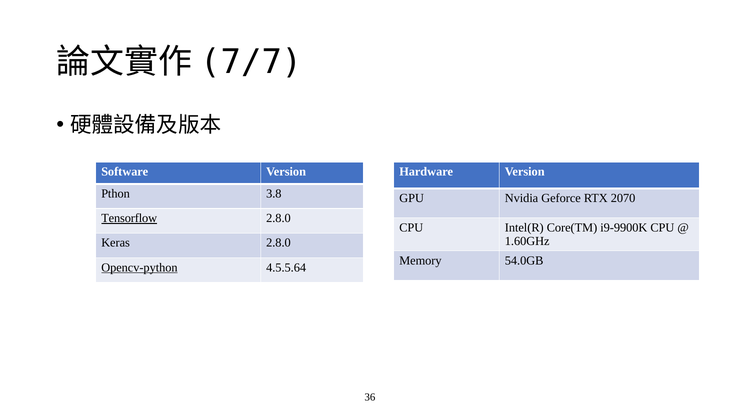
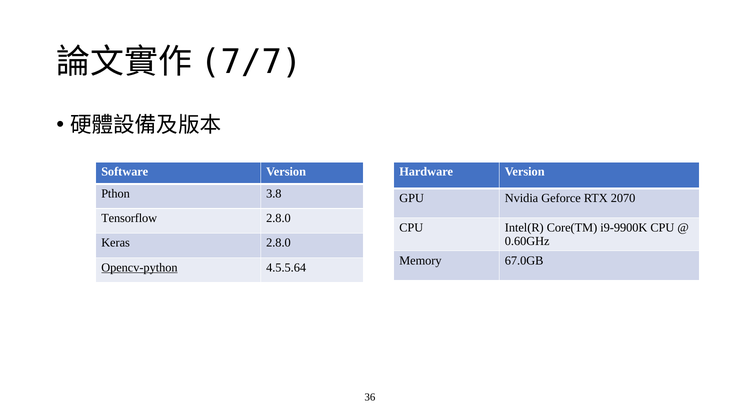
Tensorflow underline: present -> none (129, 218)
1.60GHz: 1.60GHz -> 0.60GHz (527, 241)
54.0GB: 54.0GB -> 67.0GB (524, 261)
